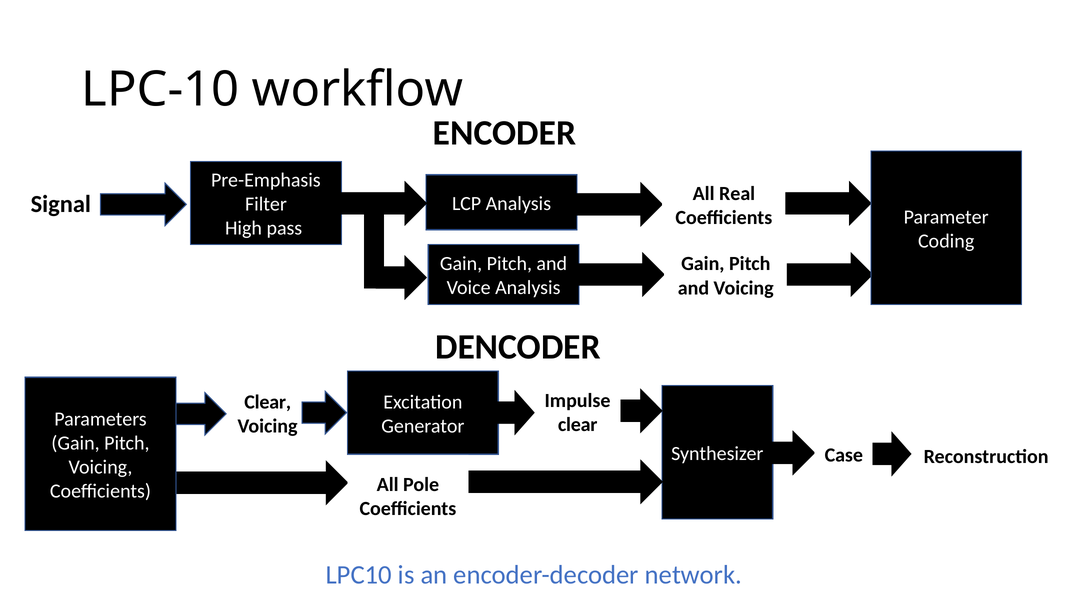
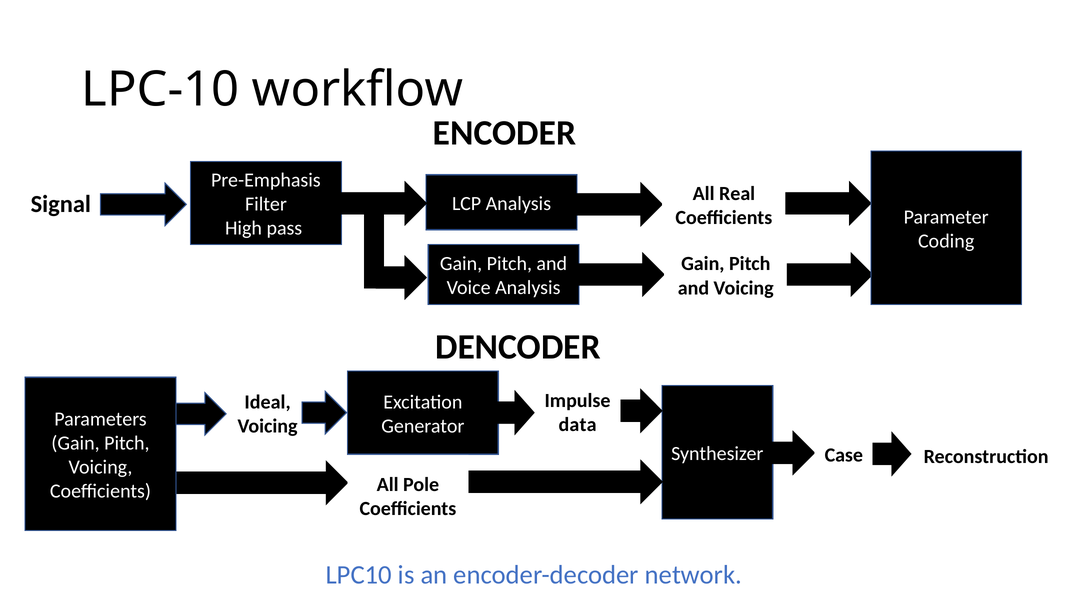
Clear: Clear -> Ideal (268, 402)
clear: clear -> data (578, 424)
